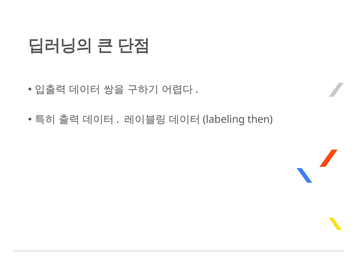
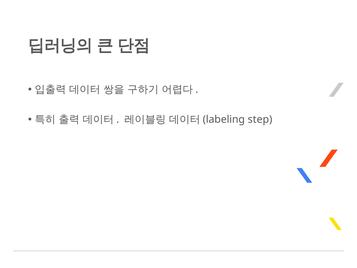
then: then -> step (260, 119)
